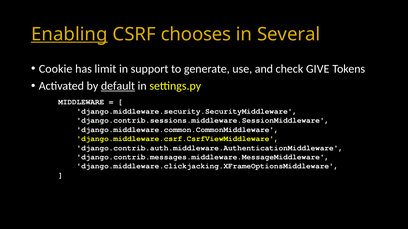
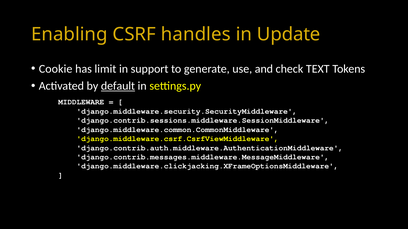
Enabling underline: present -> none (69, 34)
chooses: chooses -> handles (196, 34)
Several: Several -> Update (289, 34)
GIVE: GIVE -> TEXT (318, 69)
